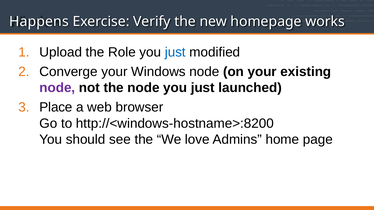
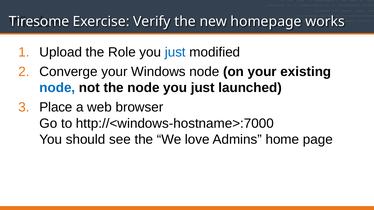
Happens: Happens -> Tiresome (39, 22)
node colour: purple -> blue (57, 88)
http://<windows-hostname>:8200: http://<windows-hostname>:8200 -> http://<windows-hostname>:7000 (175, 124)
